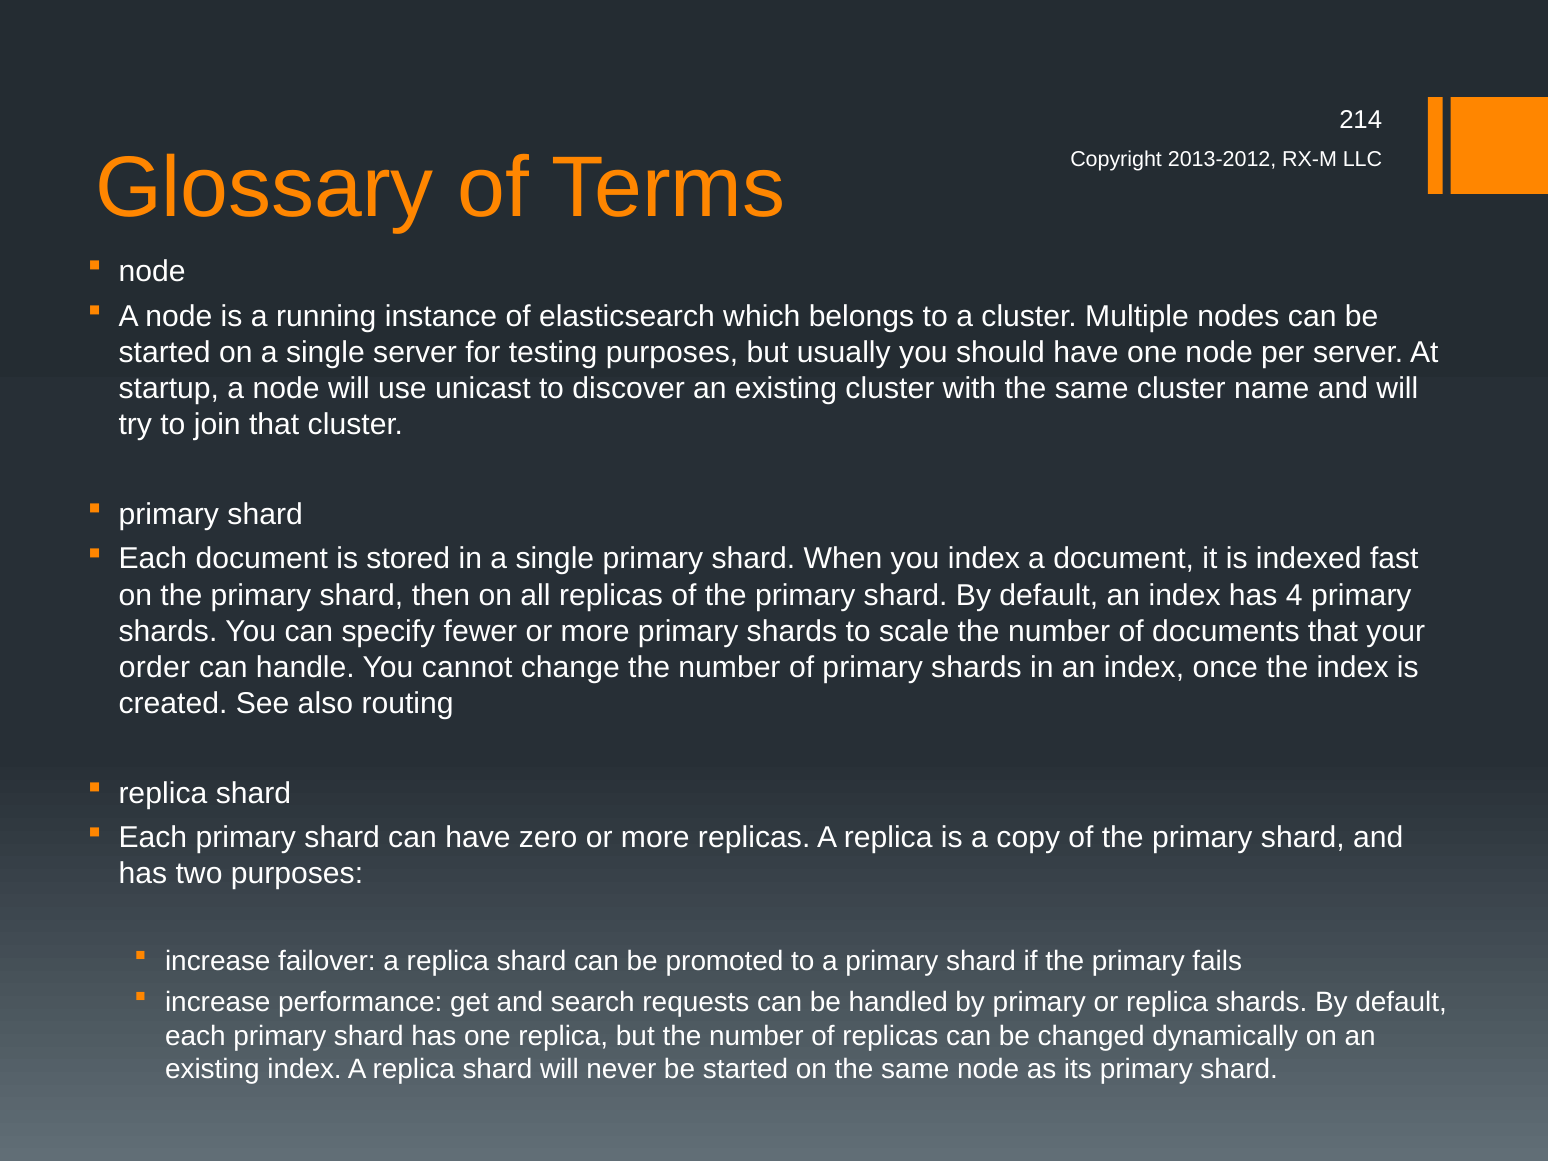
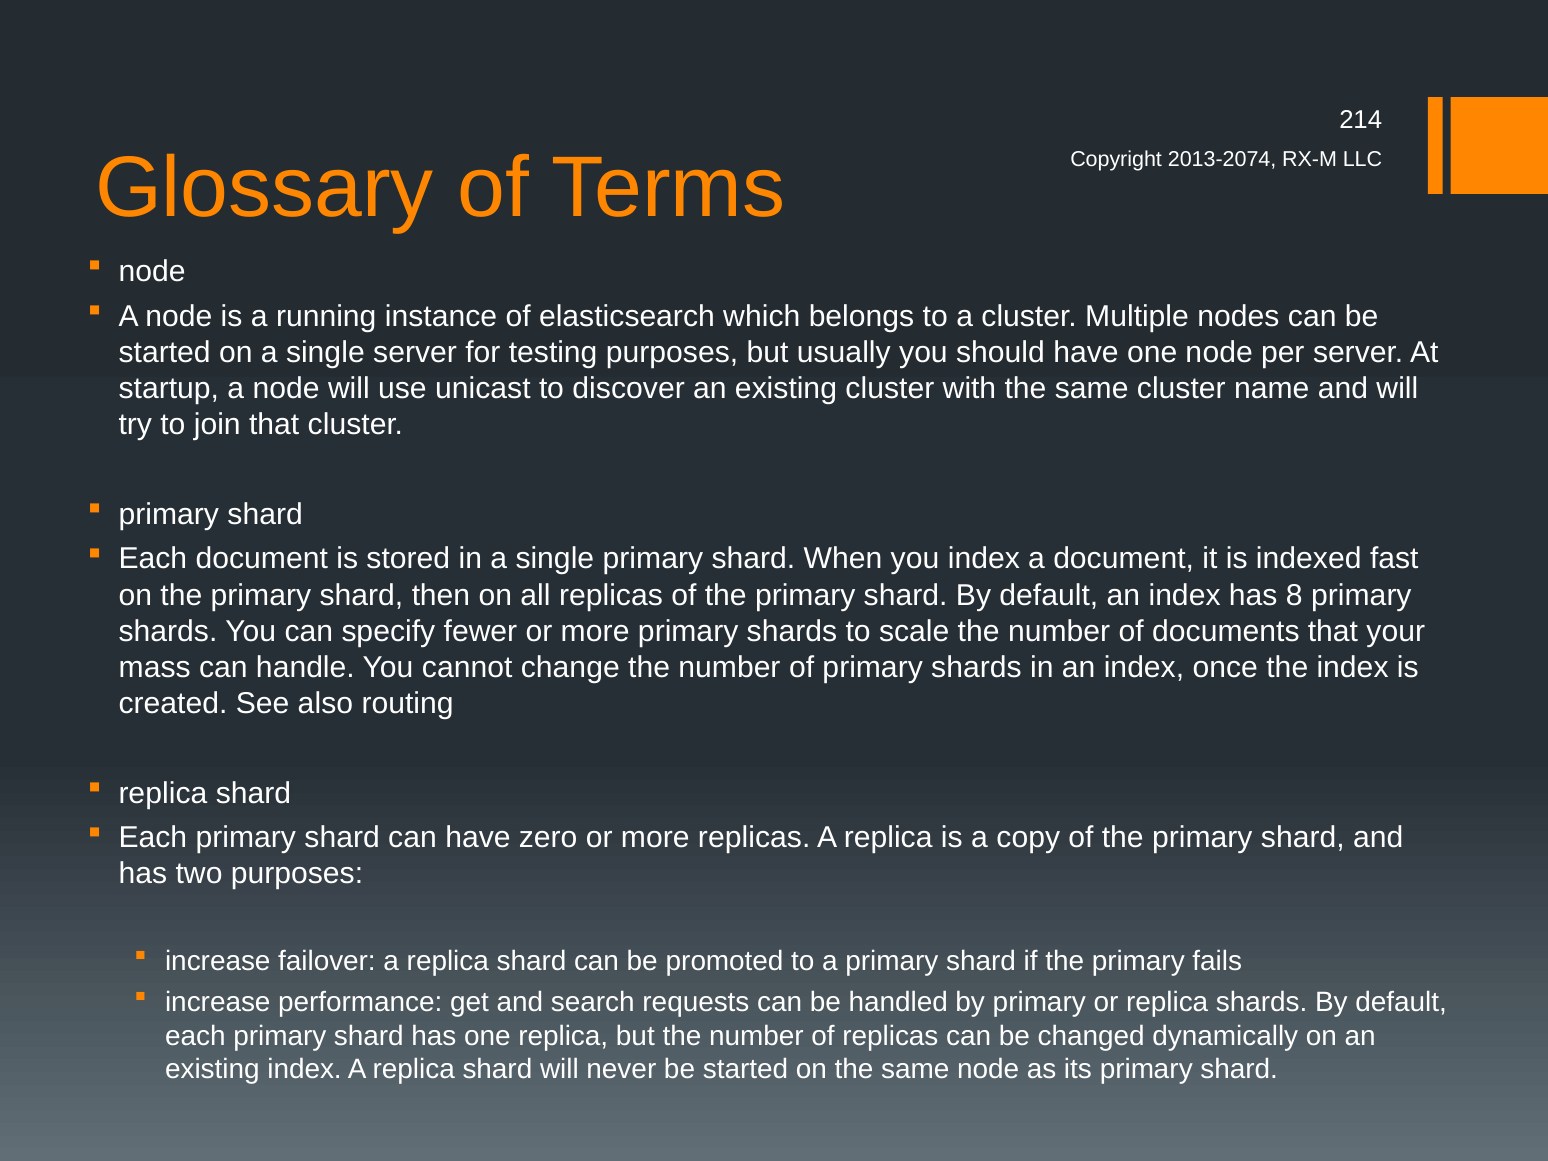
2013-2012: 2013-2012 -> 2013-2074 (1222, 159)
4: 4 -> 8 (1294, 595)
order: order -> mass (155, 667)
